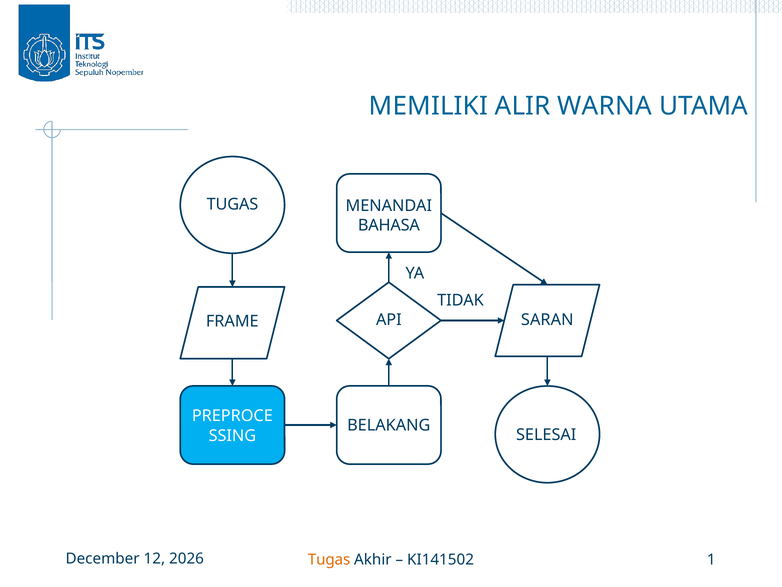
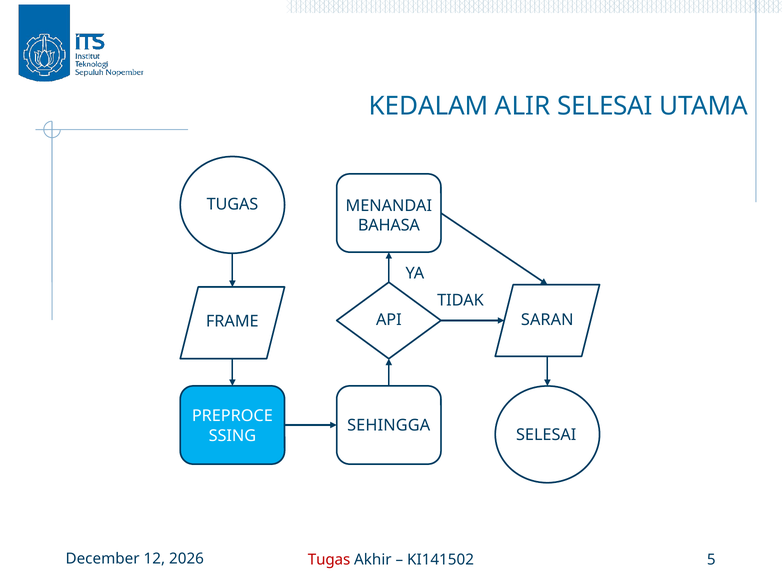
MEMILIKI: MEMILIKI -> KEDALAM (429, 106)
ALIR WARNA: WARNA -> SELESAI (605, 106)
BELAKANG: BELAKANG -> SEHINGGA (389, 425)
Tugas colour: orange -> red (329, 559)
1: 1 -> 5 (711, 559)
